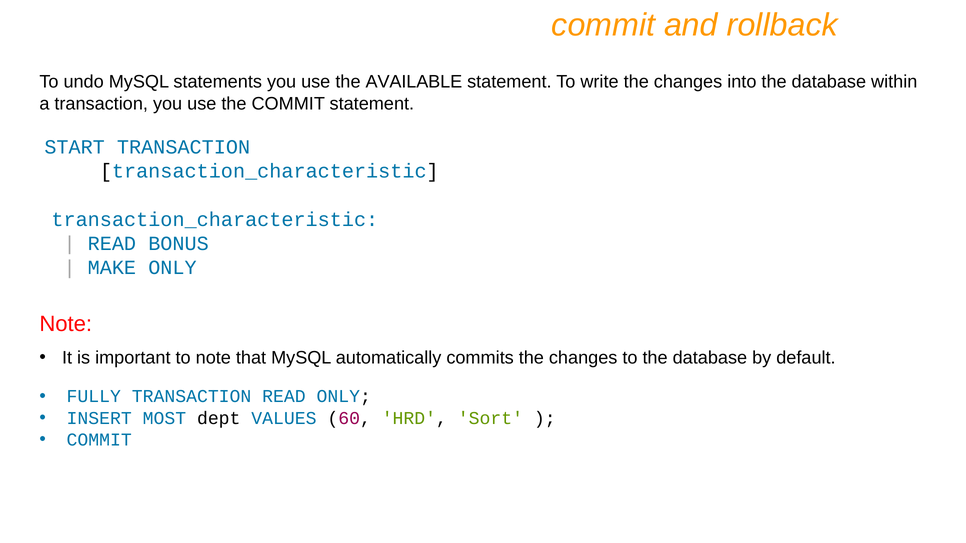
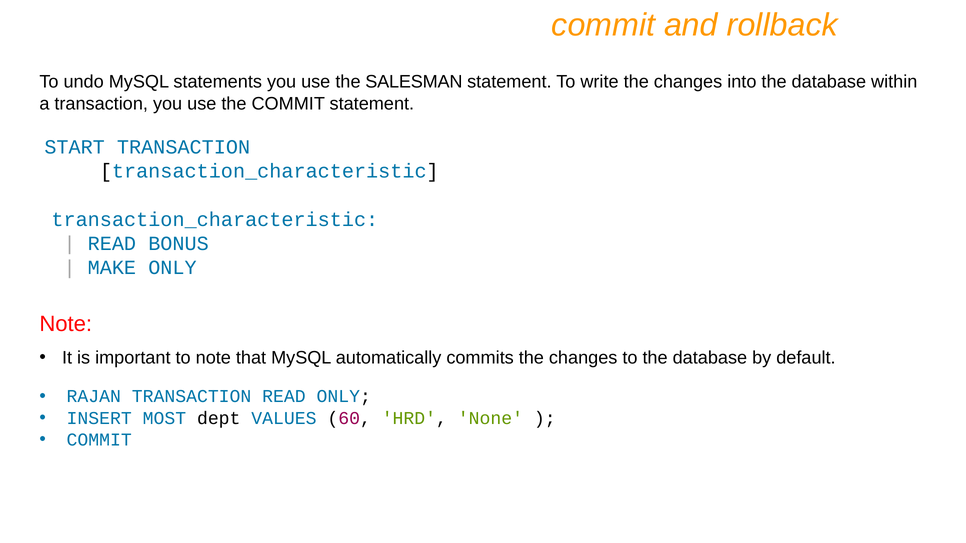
AVAILABLE: AVAILABLE -> SALESMAN (414, 82)
FULLY: FULLY -> RAJAN (94, 397)
Sort: Sort -> None (490, 419)
